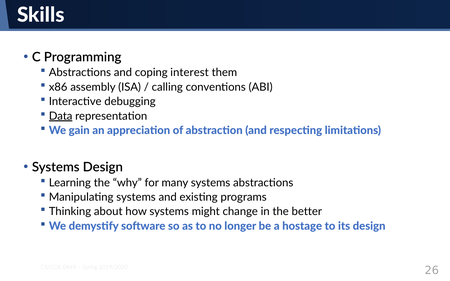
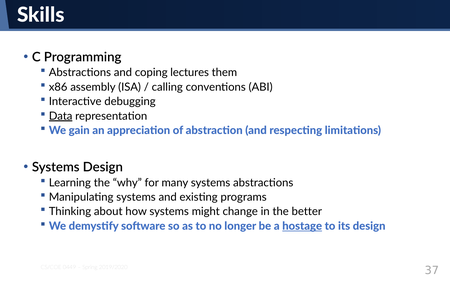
interest: interest -> lectures (190, 73)
hostage underline: none -> present (302, 226)
26: 26 -> 37 (432, 271)
